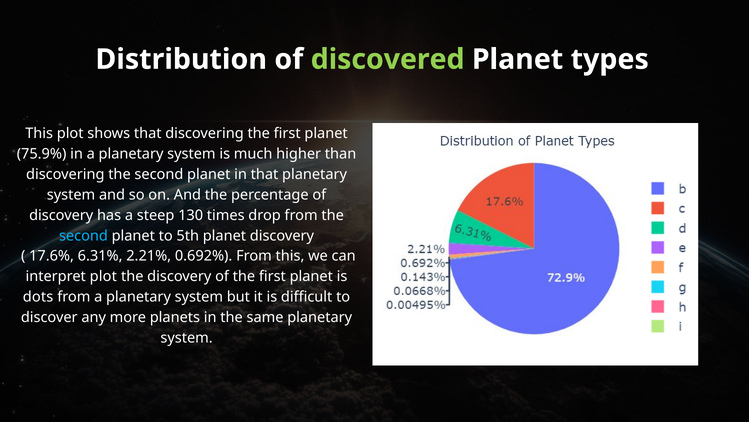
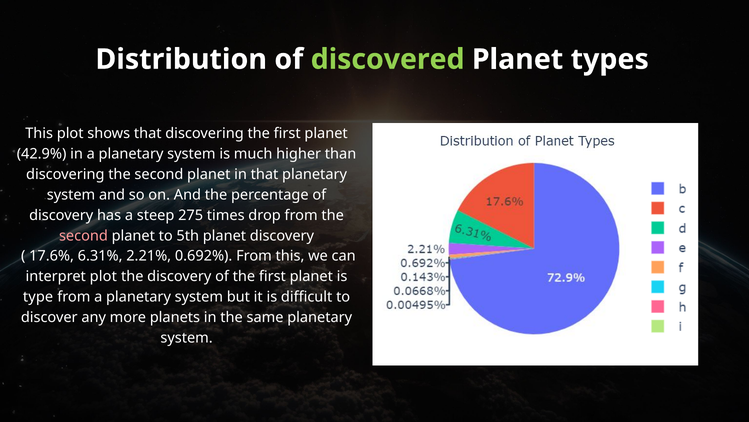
75.9%: 75.9% -> 42.9% (42, 154)
130: 130 -> 275 (191, 215)
second colour: light blue -> pink (83, 235)
dots: dots -> type (38, 297)
